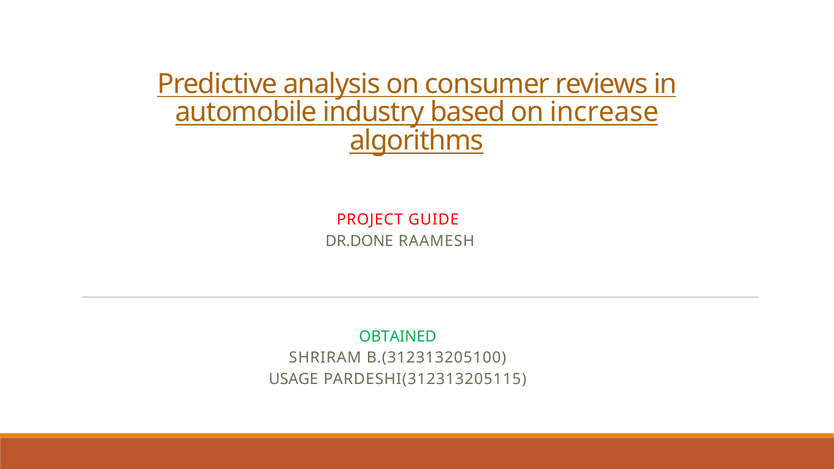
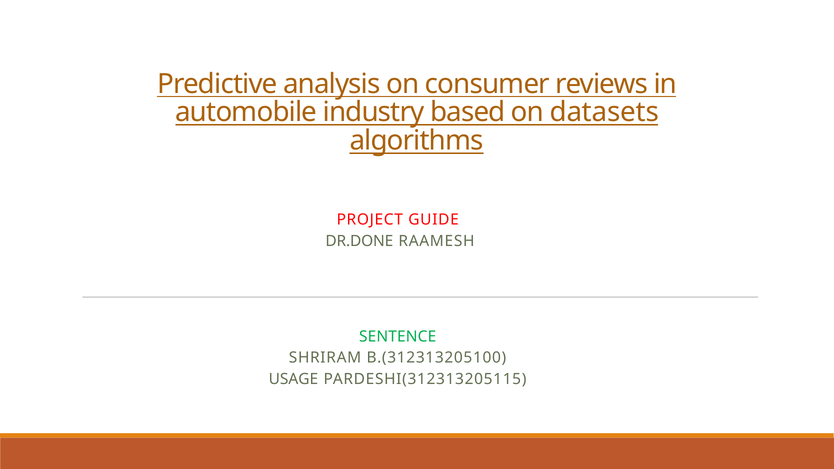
increase: increase -> datasets (604, 112)
OBTAINED: OBTAINED -> SENTENCE (398, 337)
